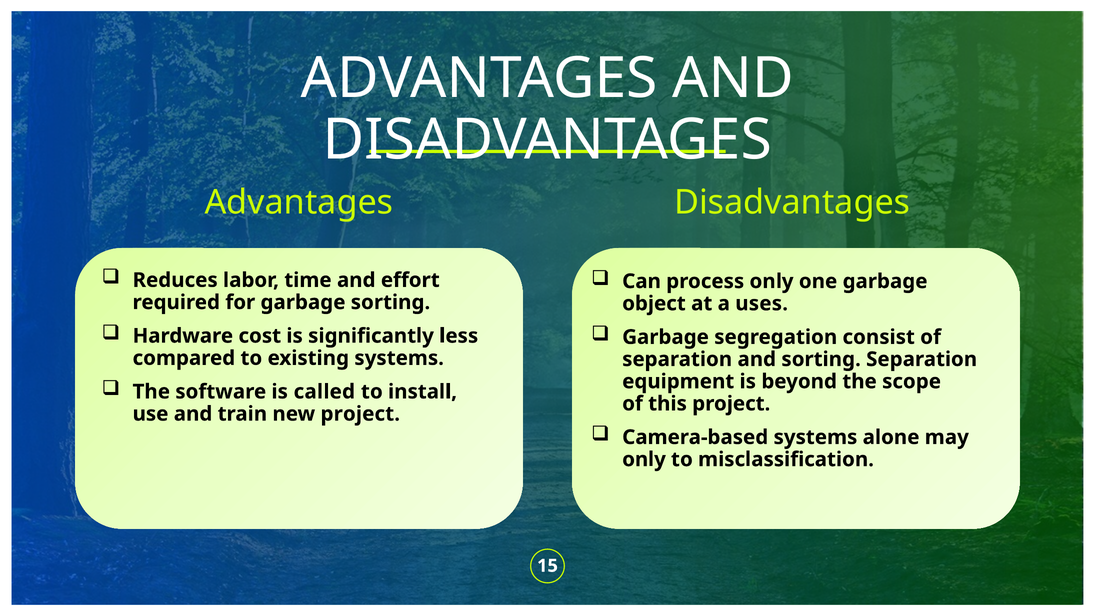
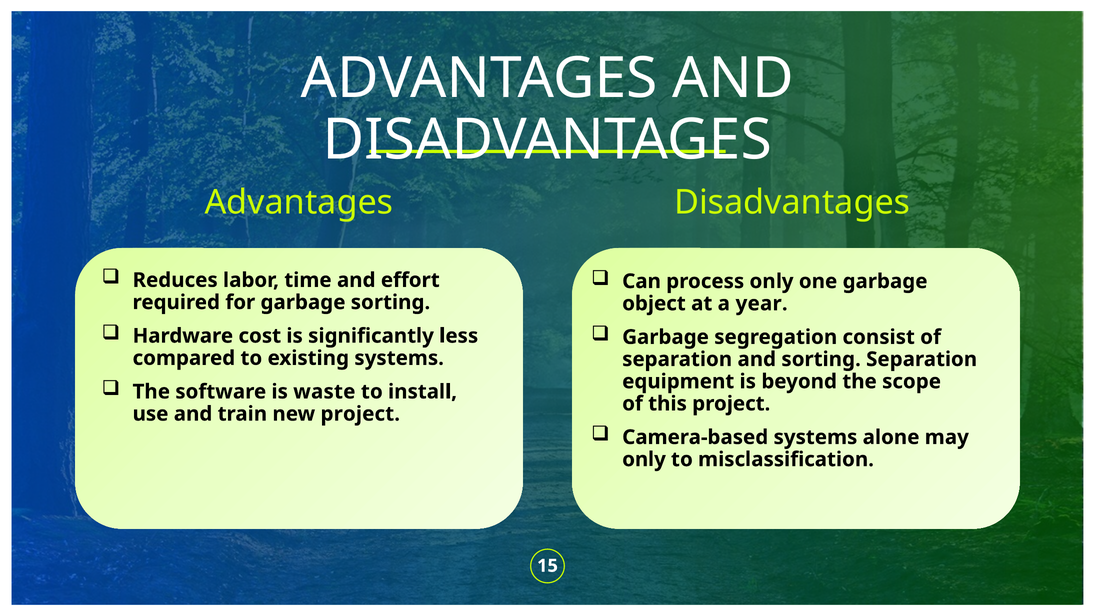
uses: uses -> year (762, 303)
called: called -> waste (324, 392)
